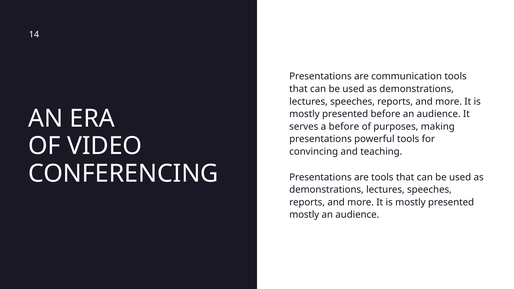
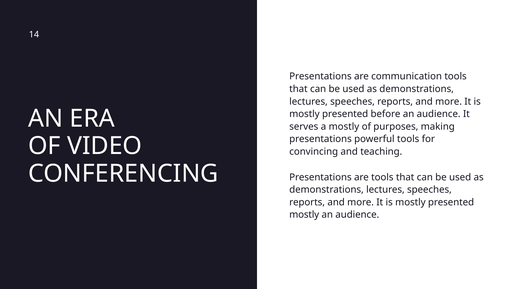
a before: before -> mostly (344, 127)
